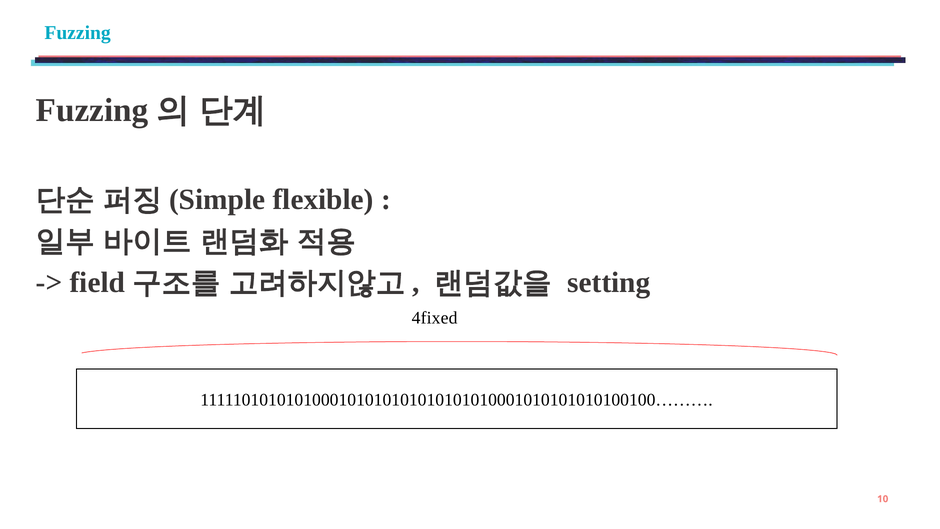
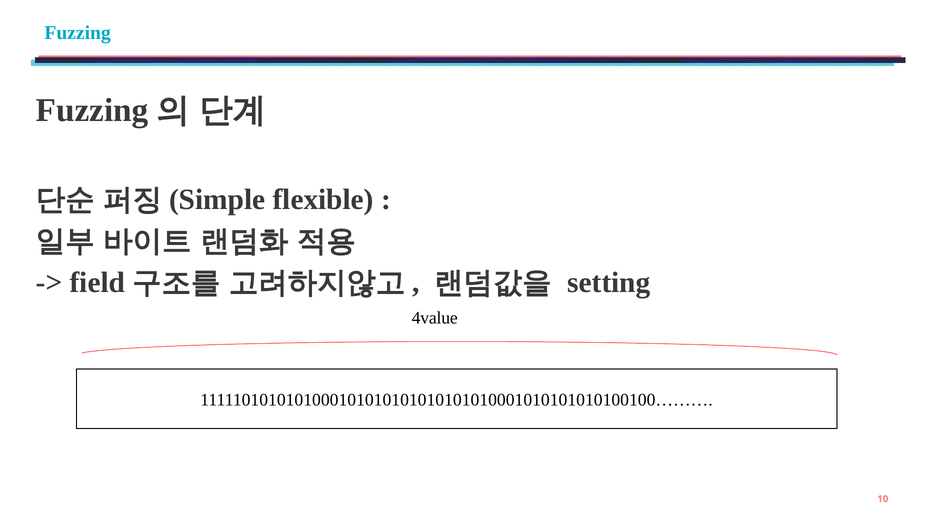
4fixed: 4fixed -> 4value (435, 318)
